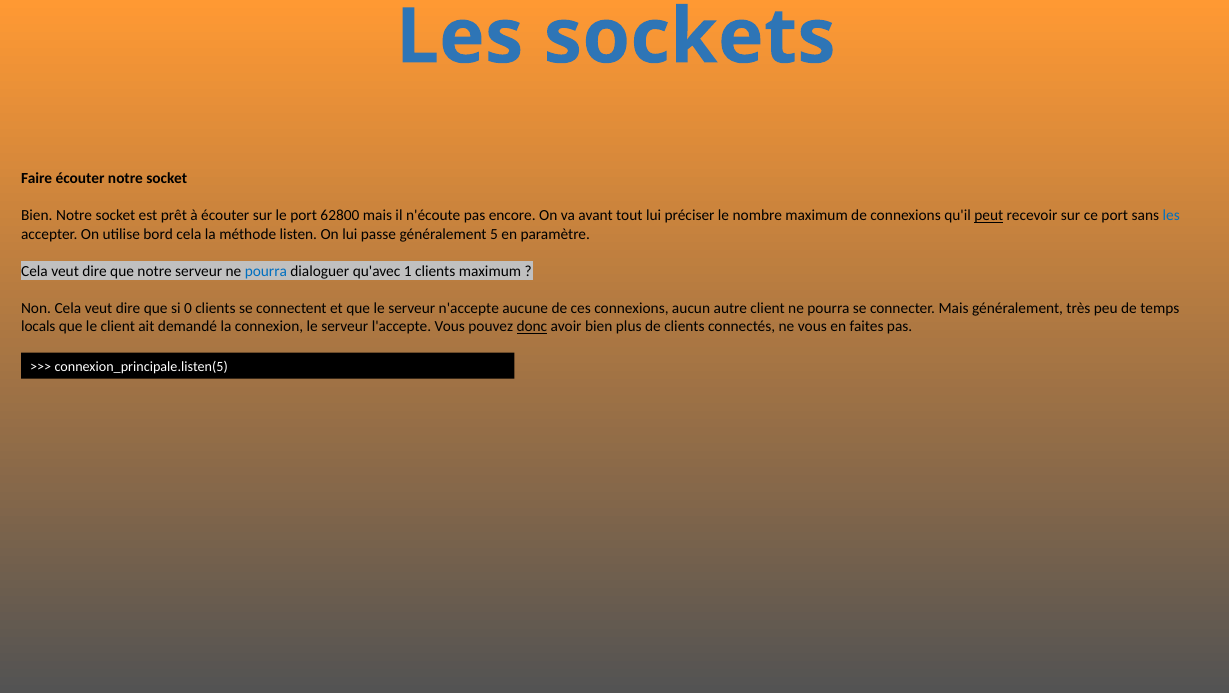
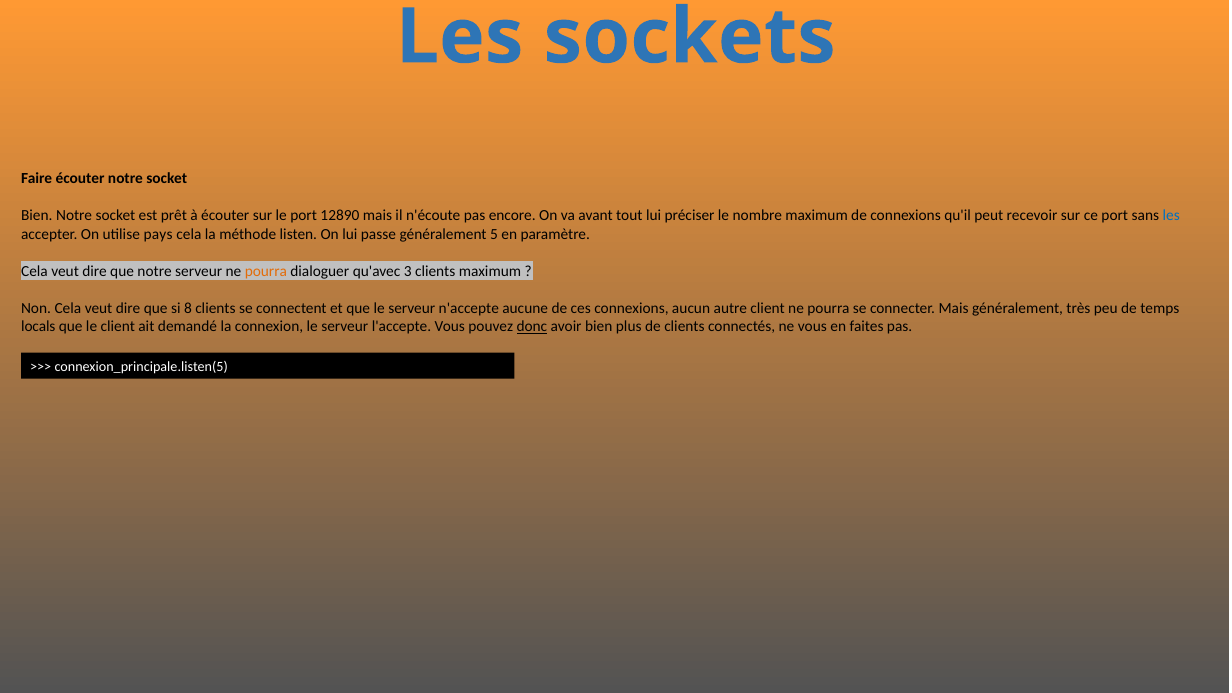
62800: 62800 -> 12890 (340, 216)
peut underline: present -> none (989, 216)
bord: bord -> pays (158, 234)
pourra colour: blue -> orange (266, 271)
1: 1 -> 3 (408, 271)
0: 0 -> 8 (188, 308)
